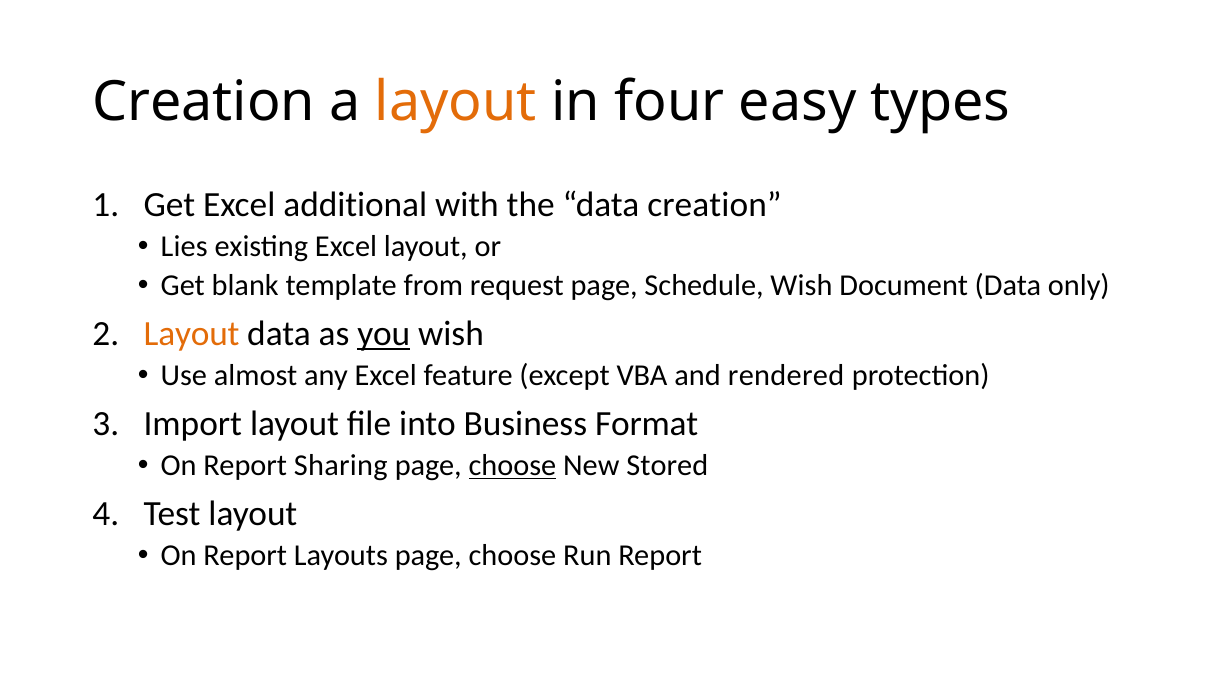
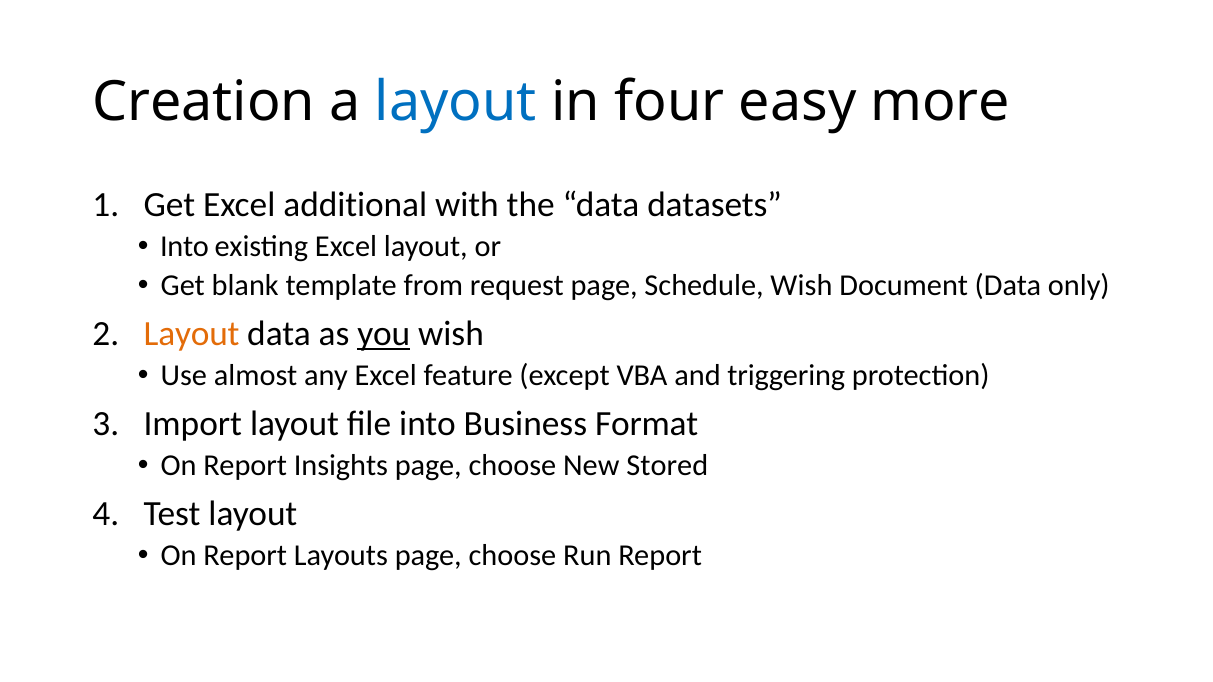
layout colour: orange -> blue (456, 102)
types: types -> more (940, 102)
data creation: creation -> datasets (715, 205)
Lies: Lies -> Into (184, 247)
rendered: rendered -> triggering (786, 376)
Sharing: Sharing -> Insights (341, 466)
choose underline: present -> none (512, 466)
